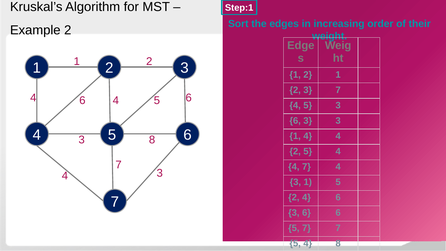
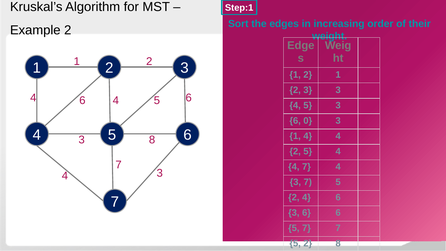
3 7: 7 -> 3 (338, 90)
3: 3 -> 0 (308, 121)
1: 1 -> 7 (308, 182)
4: 4 -> 2 (308, 243)
